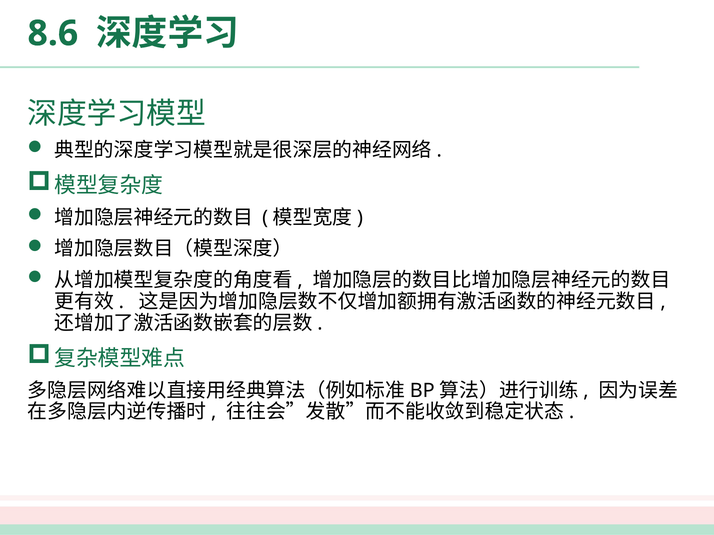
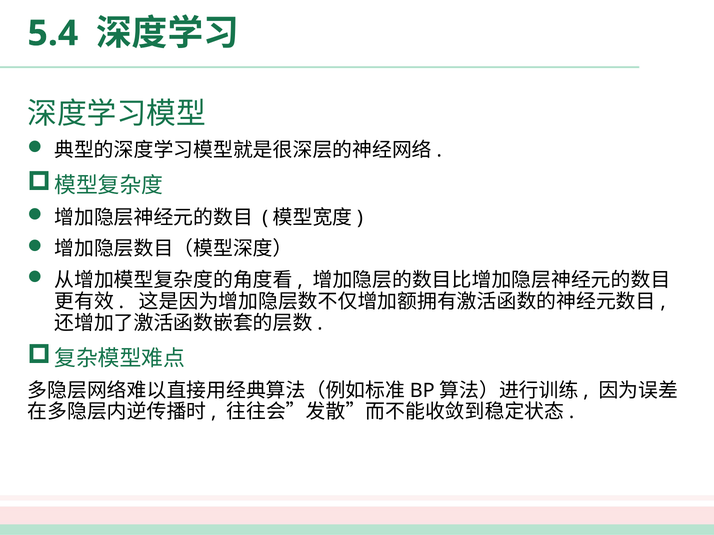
8.6: 8.6 -> 5.4 (53, 33)
